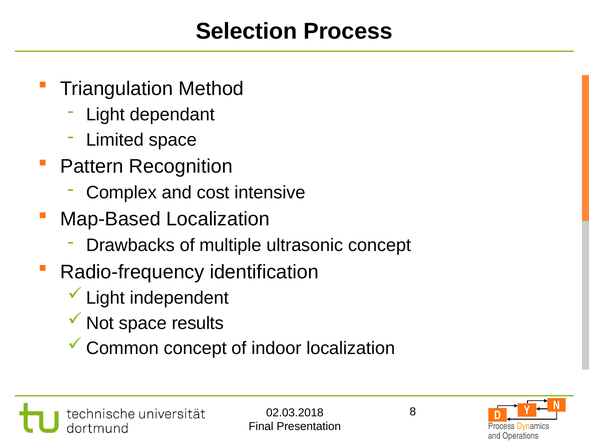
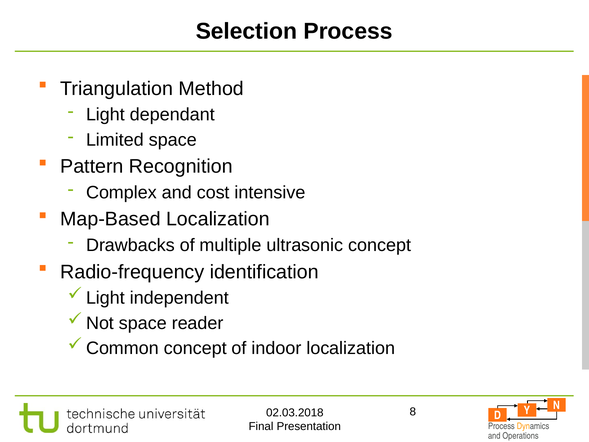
results: results -> reader (198, 323)
